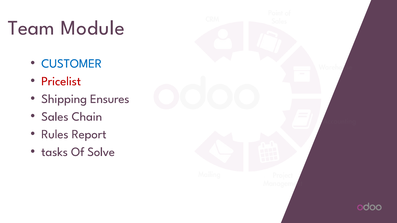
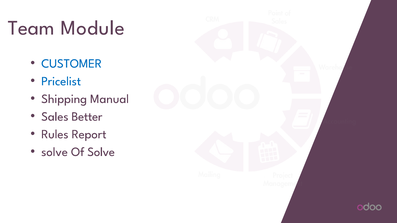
Pricelist colour: red -> blue (61, 81)
Ensures: Ensures -> Manual (110, 99)
Chain: Chain -> Better (87, 117)
tasks: tasks -> solve (55, 152)
